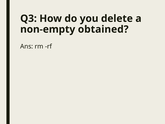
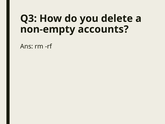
obtained: obtained -> accounts (103, 29)
